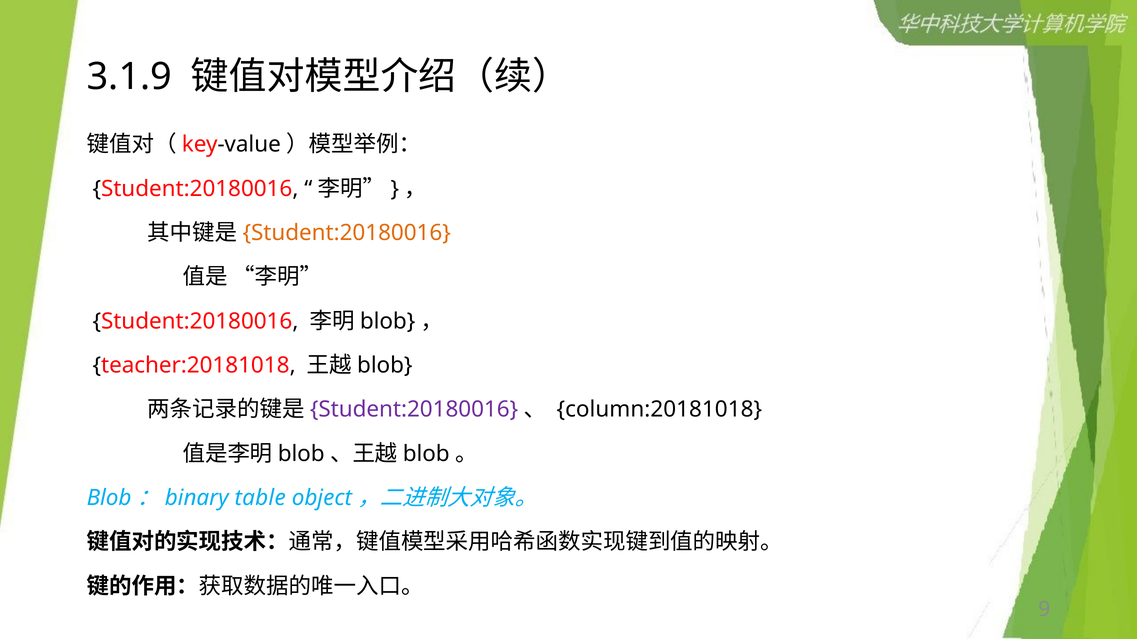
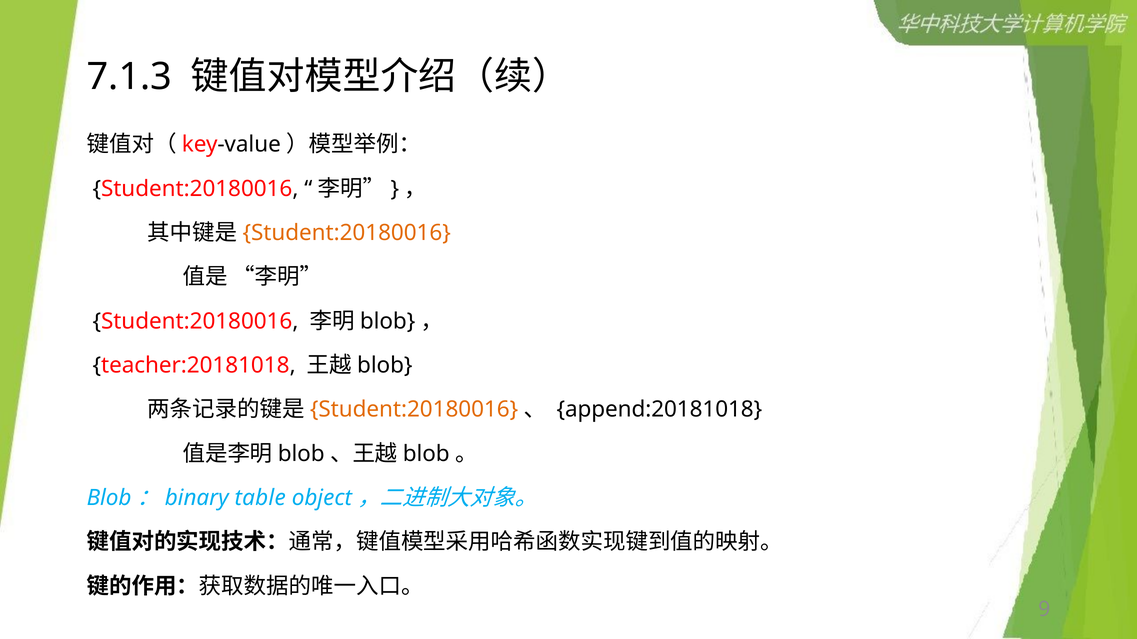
3.1.9: 3.1.9 -> 7.1.3 (129, 77)
Student:20180016 colour: purple -> orange (414, 410)
column:20181018: column:20181018 -> append:20181018 (659, 410)
